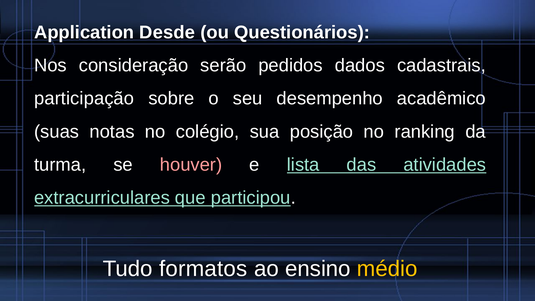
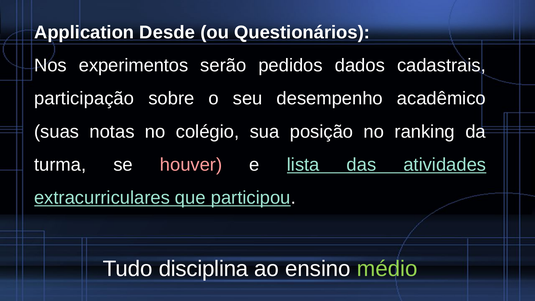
consideração: consideração -> experimentos (134, 65)
formatos: formatos -> disciplina (204, 269)
médio colour: yellow -> light green (387, 269)
